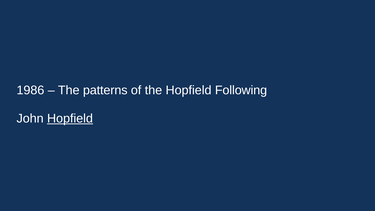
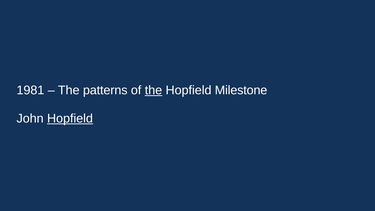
1986: 1986 -> 1981 (30, 90)
the underline: none -> present (153, 90)
Following: Following -> Milestone (241, 90)
